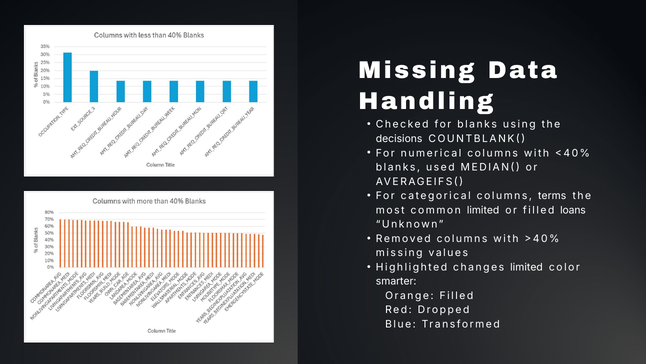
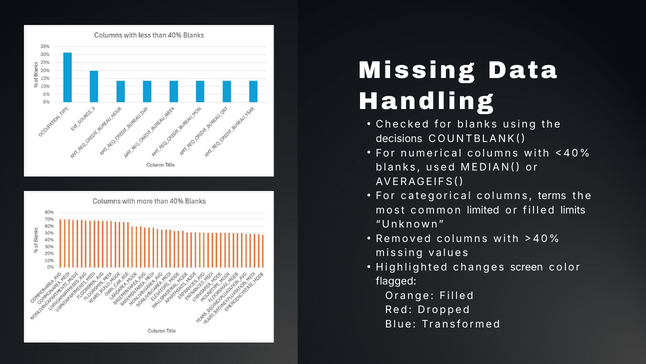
loans: loans -> limits (573, 210)
changes limited: limited -> screen (527, 267)
smarter: smarter -> flagged (396, 281)
